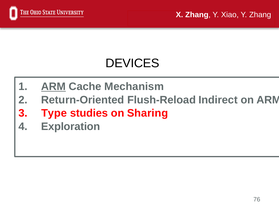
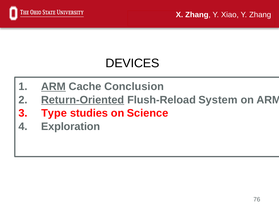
Mechanism: Mechanism -> Conclusion (134, 87)
Return-Oriented underline: none -> present (83, 100)
Indirect: Indirect -> System (218, 100)
Sharing: Sharing -> Science (148, 113)
